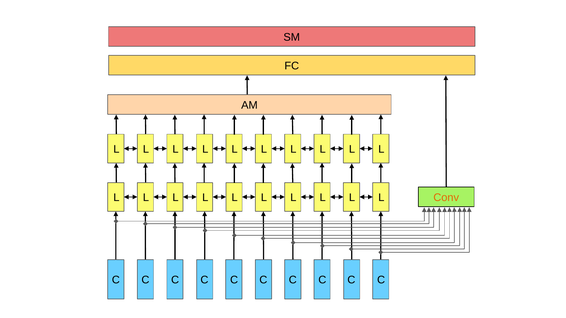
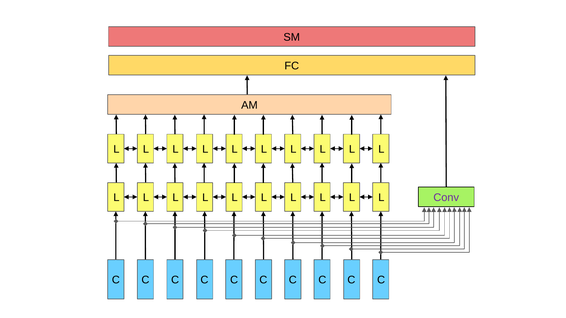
Conv colour: orange -> purple (446, 198)
